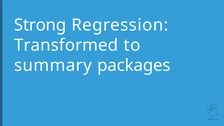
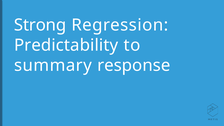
Transformed: Transformed -> Predictability (66, 45)
packages: packages -> response (134, 65)
